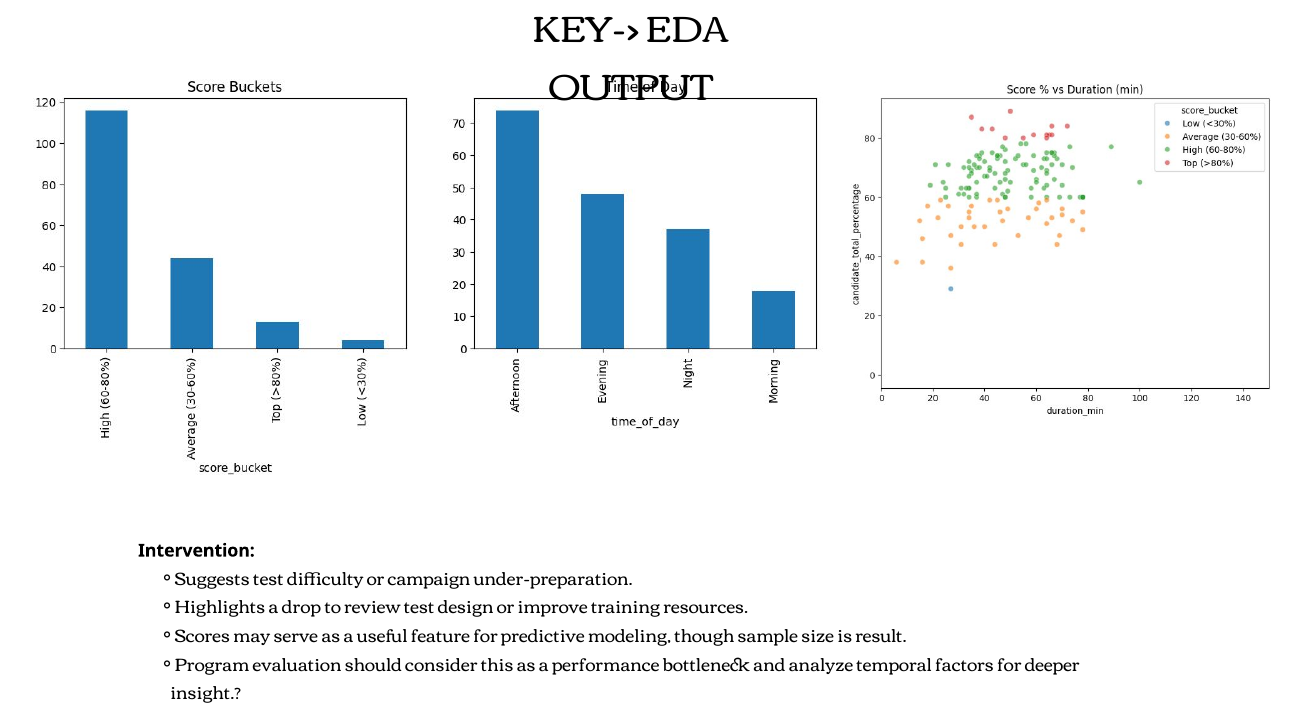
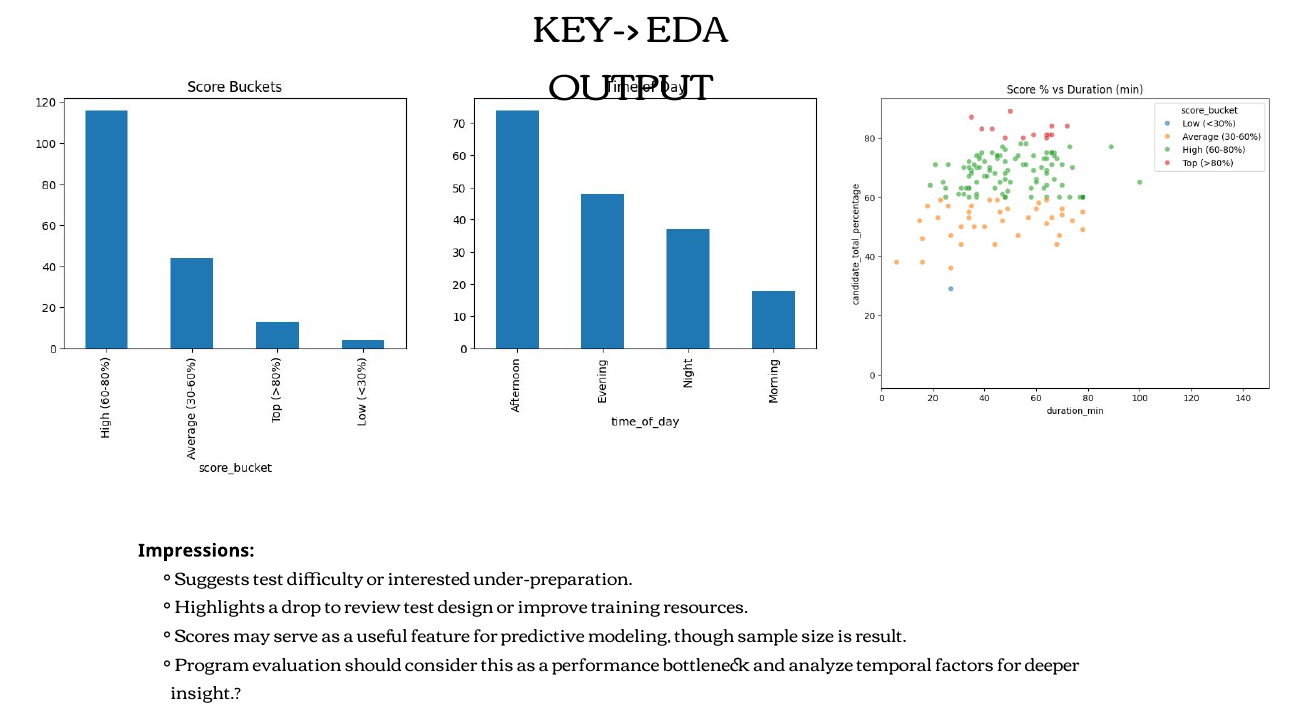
Intervention: Intervention -> Impressions (196, 550)
campaign: campaign -> interested (429, 579)
